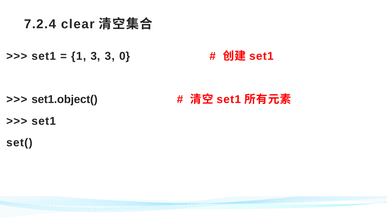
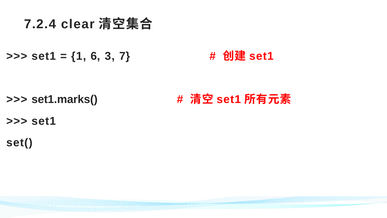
1 3: 3 -> 6 (95, 56)
0: 0 -> 7 (125, 56)
set1.object(: set1.object( -> set1.marks( (65, 99)
